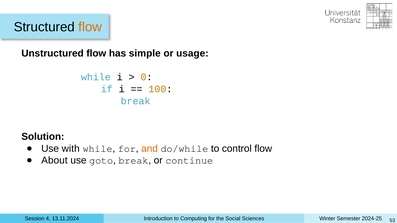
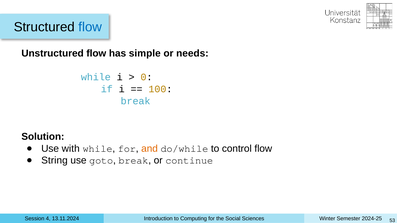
flow colour: orange -> blue (90, 27)
usage: usage -> needs (192, 54)
About: About -> String (54, 161)
